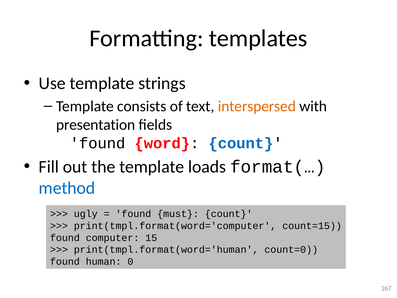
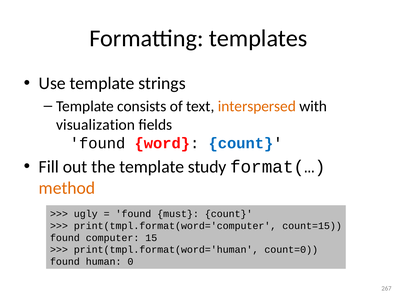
presentation: presentation -> visualization (96, 125)
loads: loads -> study (207, 167)
method colour: blue -> orange (67, 188)
